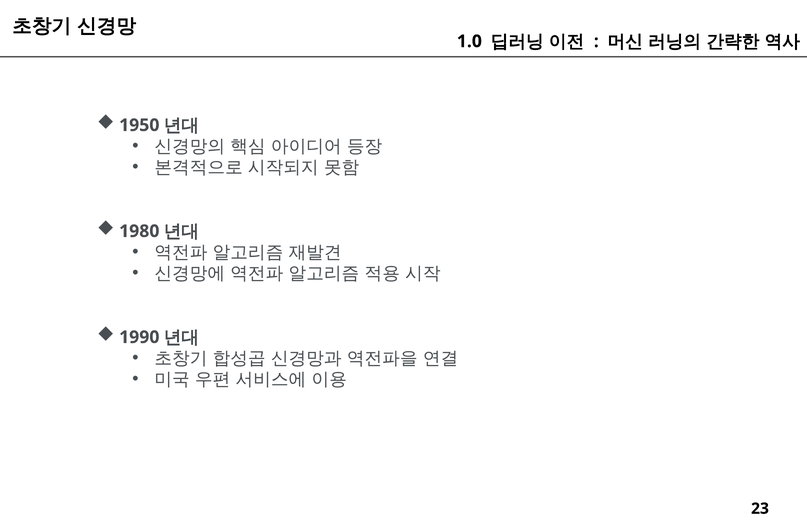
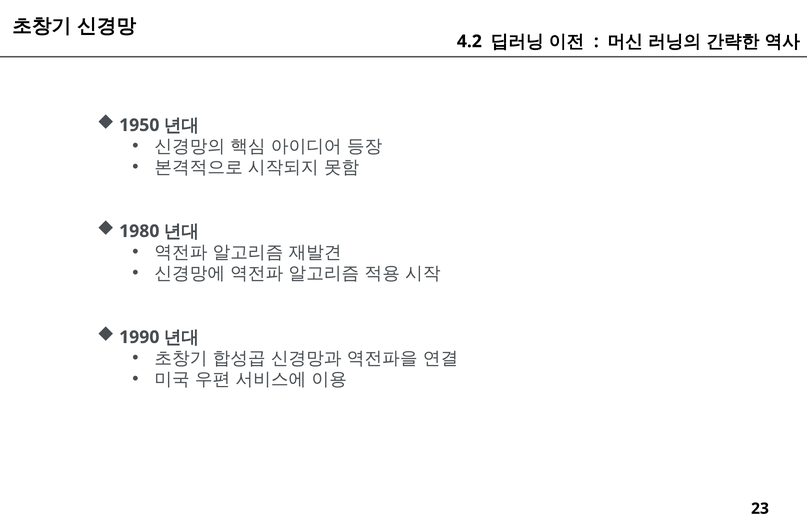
1.0: 1.0 -> 4.2 (469, 41)
